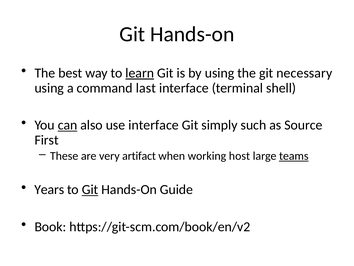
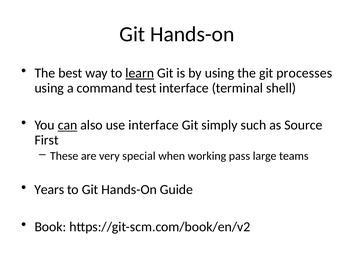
necessary: necessary -> processes (304, 73)
last: last -> test (146, 88)
artifact: artifact -> special (139, 156)
host: host -> pass (239, 156)
teams underline: present -> none (294, 156)
Git underline: present -> none (90, 189)
